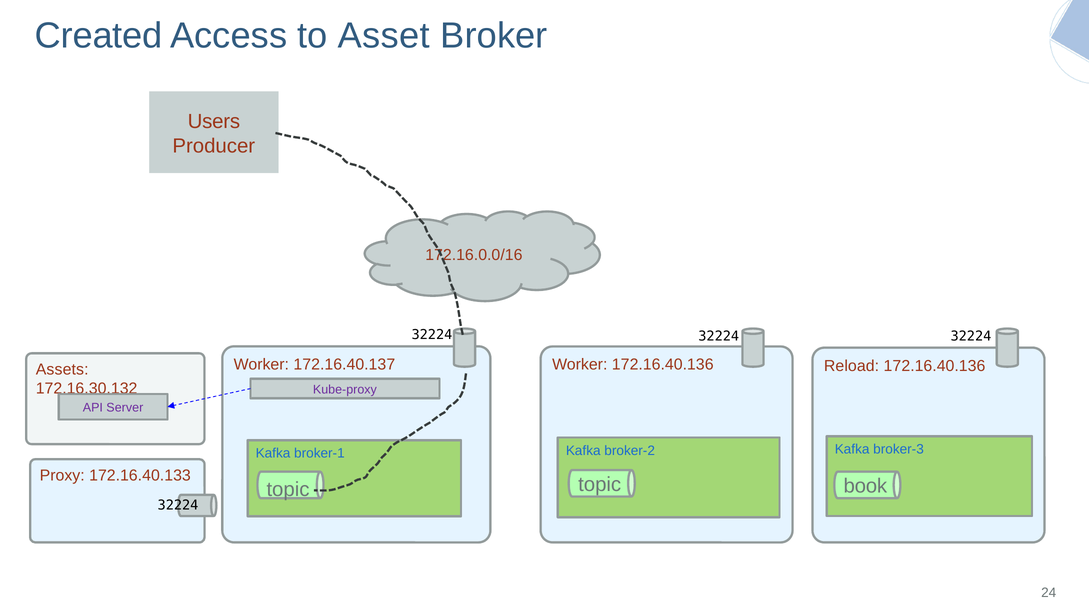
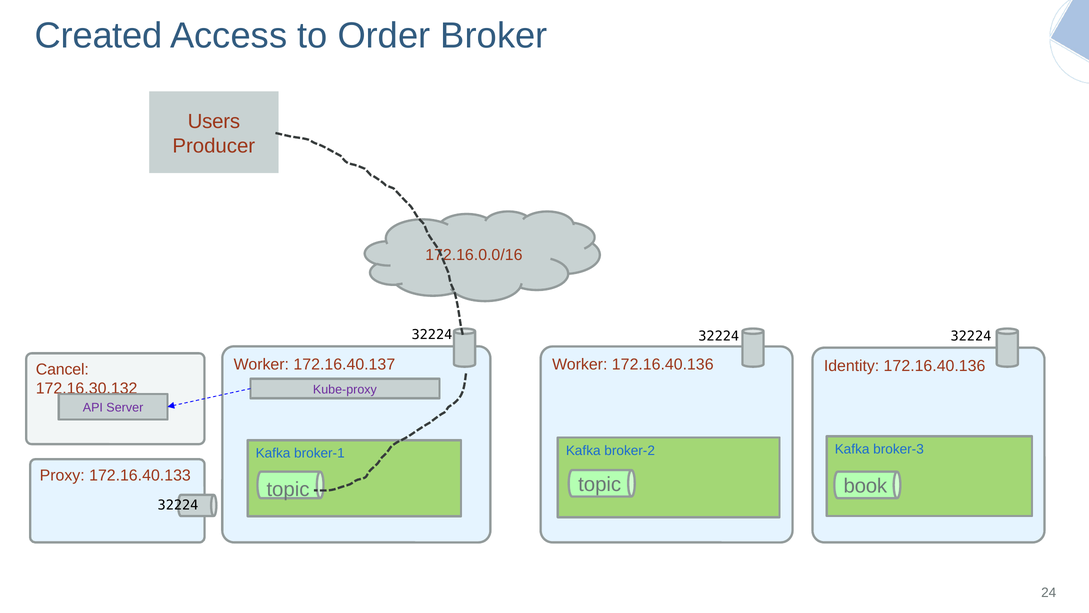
Asset: Asset -> Order (384, 36)
Reload: Reload -> Identity (852, 366)
Assets: Assets -> Cancel (62, 369)
